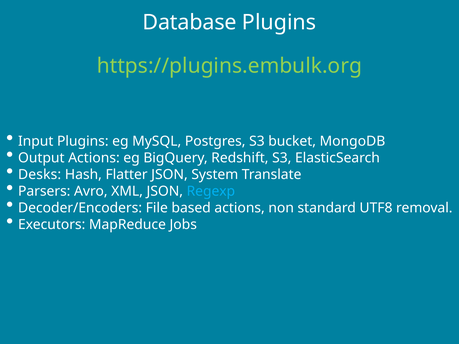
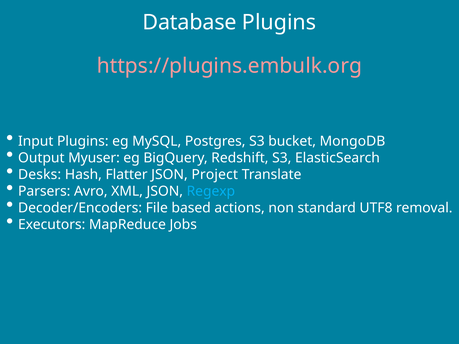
https://plugins.embulk.org colour: light green -> pink (229, 66)
Output Actions: Actions -> Myuser (94, 158)
System: System -> Project (215, 175)
